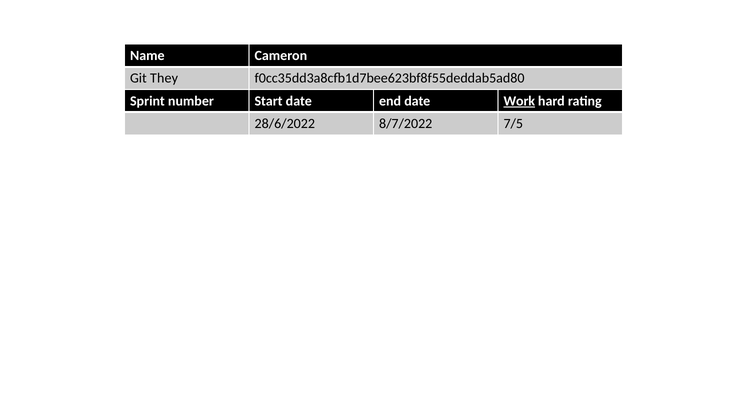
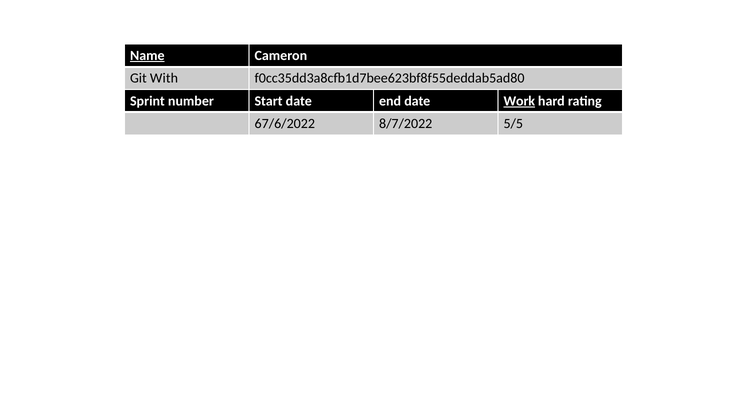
Name underline: none -> present (147, 56)
They: They -> With (164, 78)
28/6/2022: 28/6/2022 -> 67/6/2022 (285, 124)
7/5: 7/5 -> 5/5 (513, 124)
